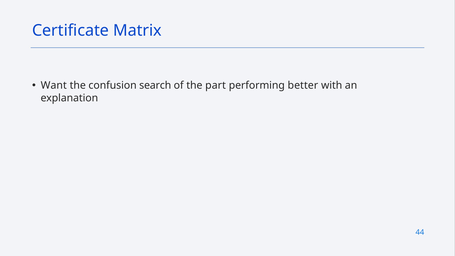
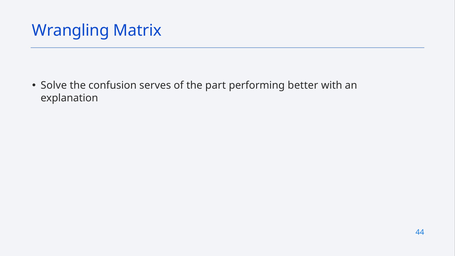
Certificate: Certificate -> Wrangling (71, 30)
Want: Want -> Solve (54, 85)
search: search -> serves (155, 85)
